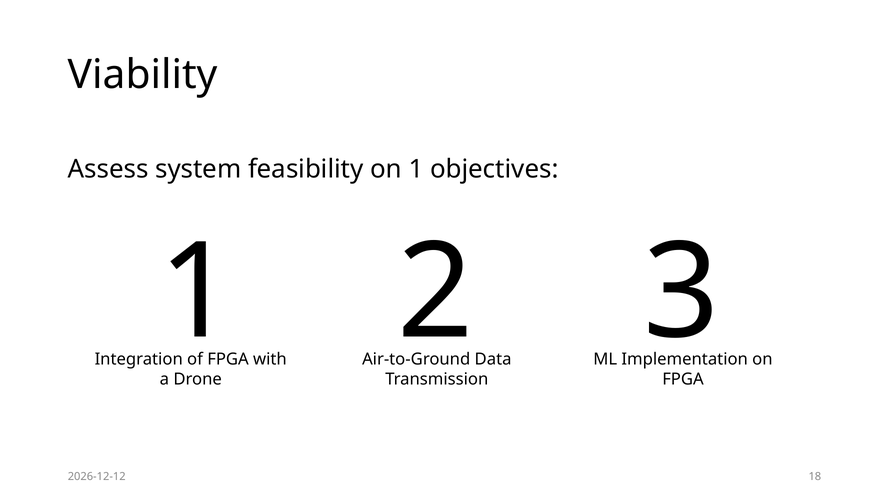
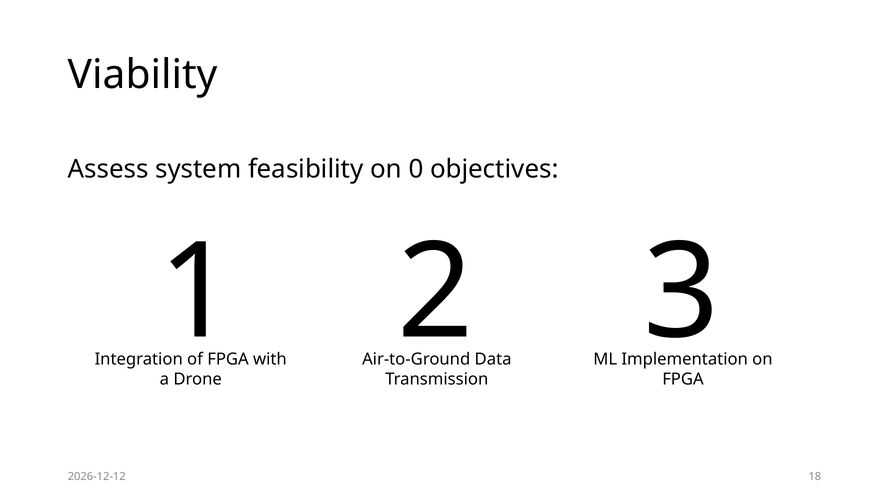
on 1: 1 -> 0 (416, 169)
